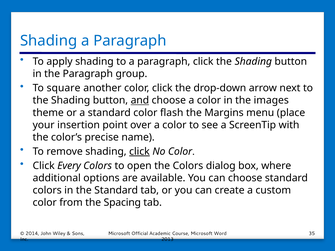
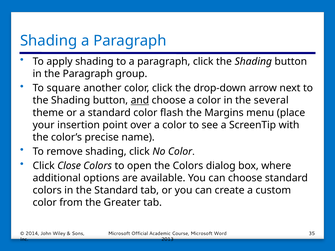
images: images -> several (271, 100)
click underline: present -> none (139, 152)
Every: Every -> Close (69, 166)
Spacing: Spacing -> Greater (122, 203)
